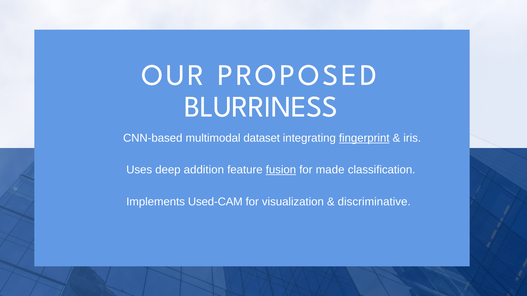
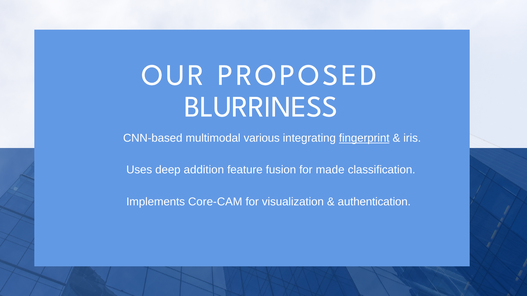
dataset: dataset -> various (262, 138)
fusion underline: present -> none (281, 170)
Used-CAM: Used-CAM -> Core-CAM (215, 202)
discriminative: discriminative -> authentication (374, 202)
